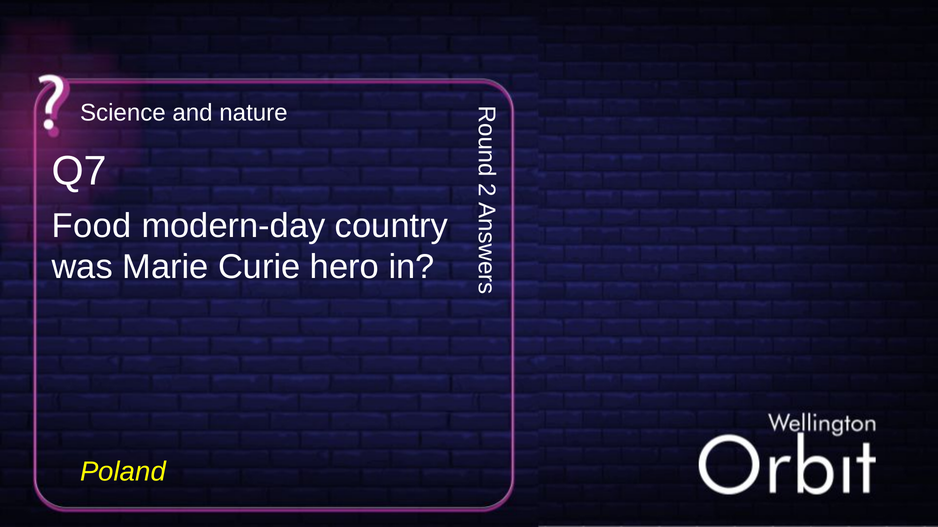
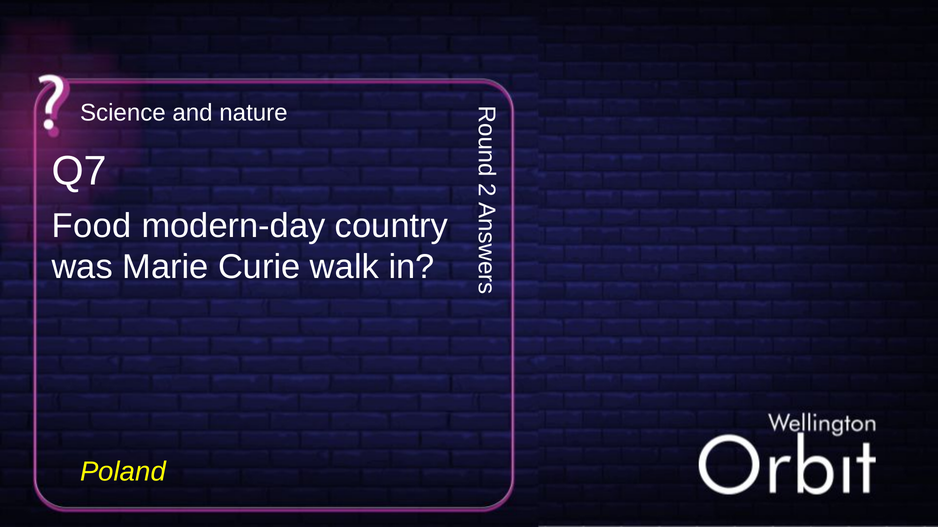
hero: hero -> walk (344, 267)
